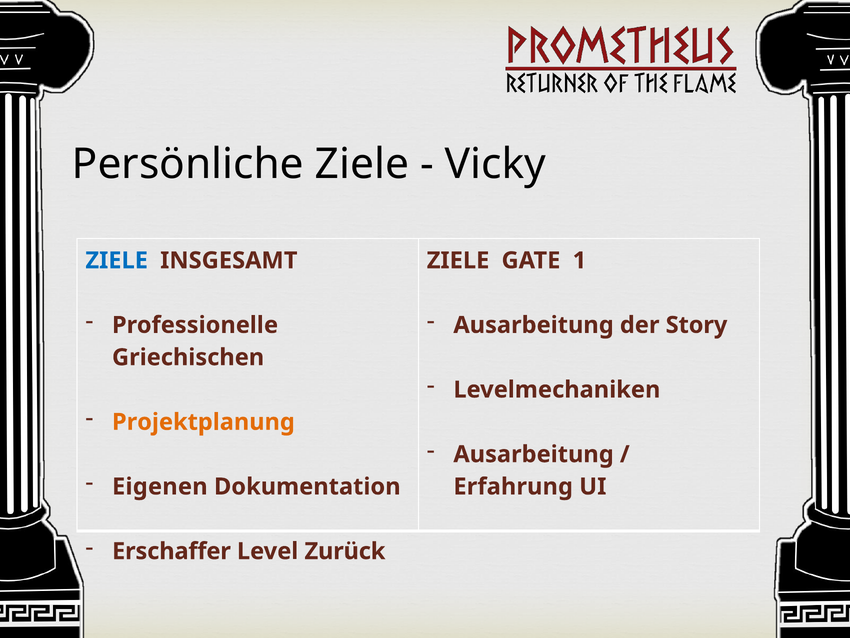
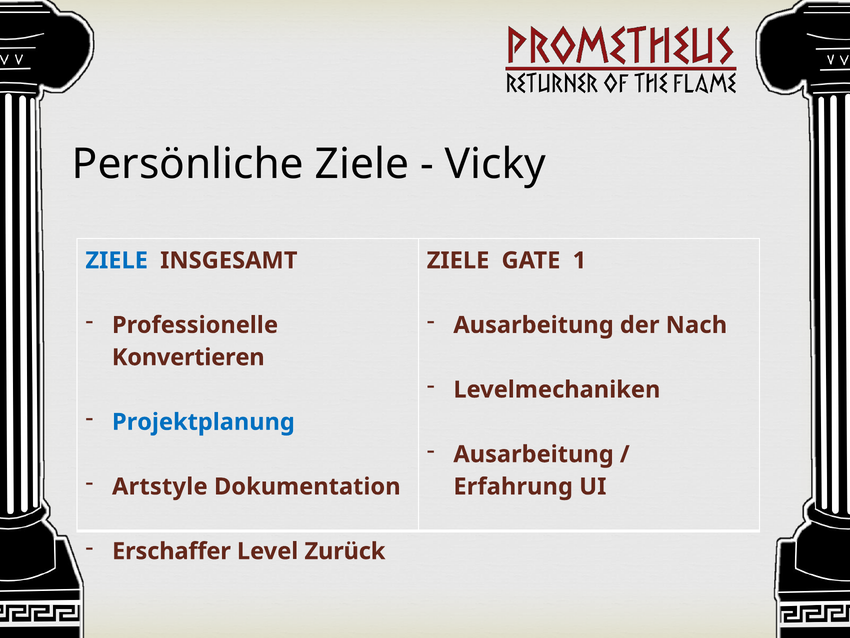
Story: Story -> Nach (696, 325)
Griechischen: Griechischen -> Konvertieren (188, 357)
Projektplanung colour: orange -> blue (203, 422)
Eigenen: Eigenen -> Artstyle (160, 486)
